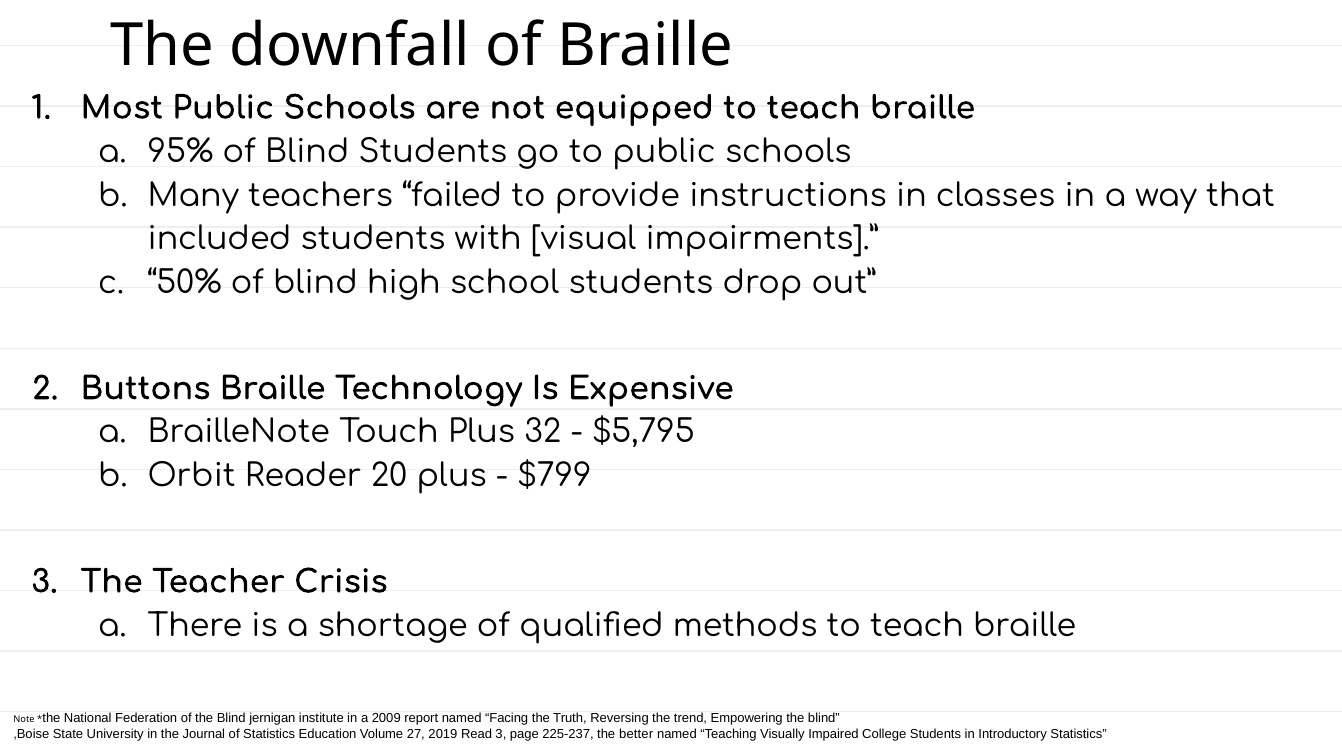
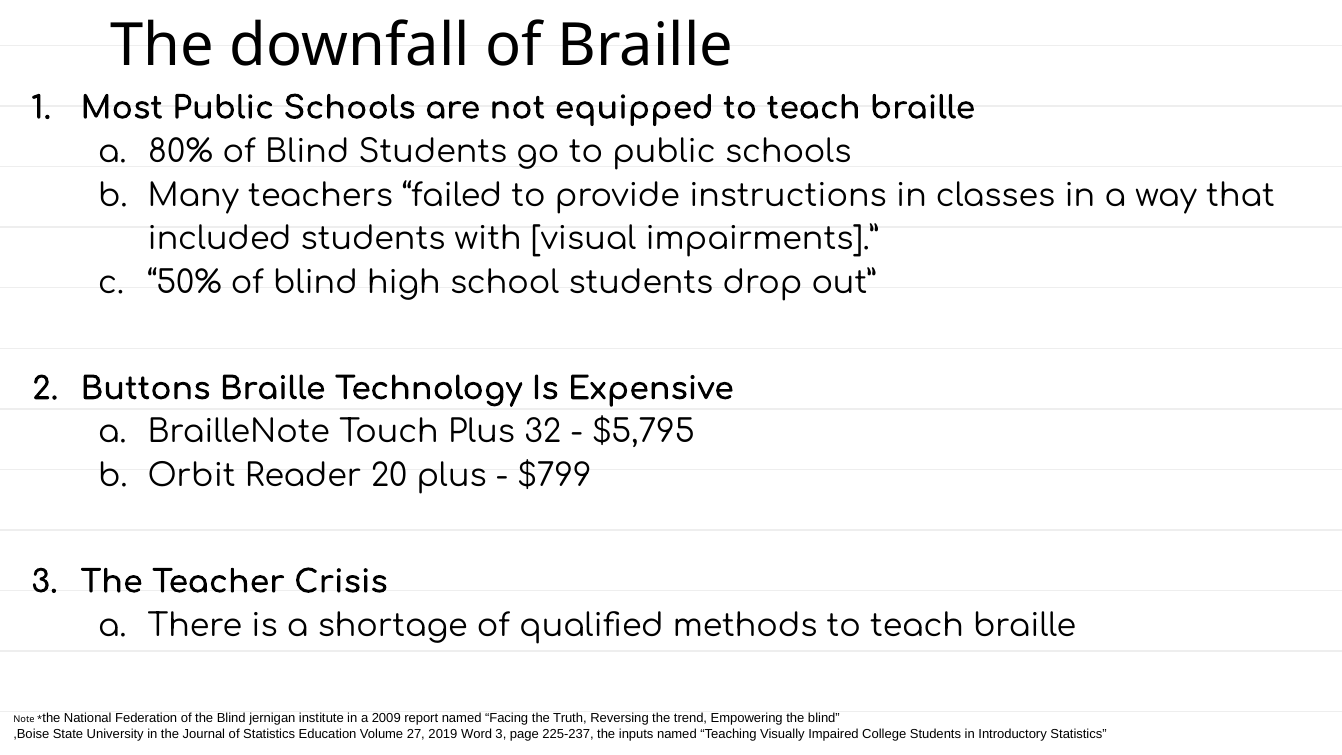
95%: 95% -> 80% (180, 152)
Read: Read -> Word (477, 734)
better: better -> inputs (636, 734)
